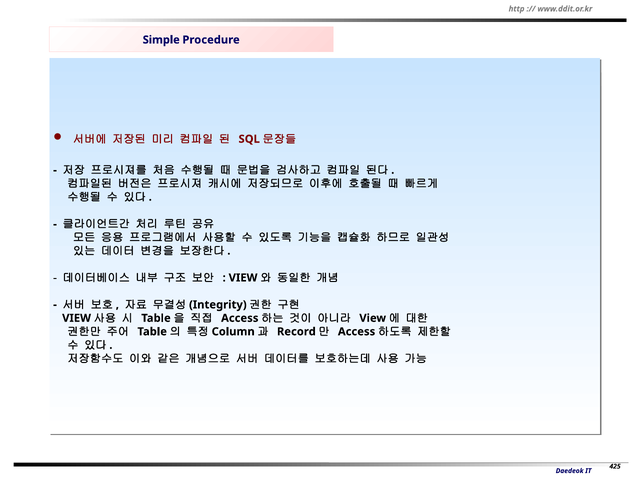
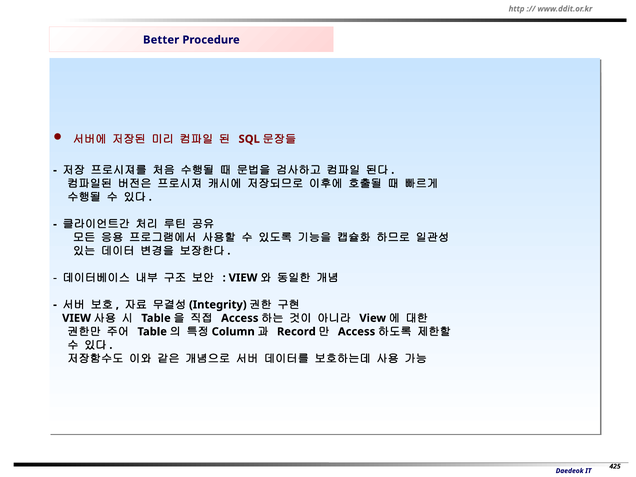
Simple: Simple -> Better (161, 40)
